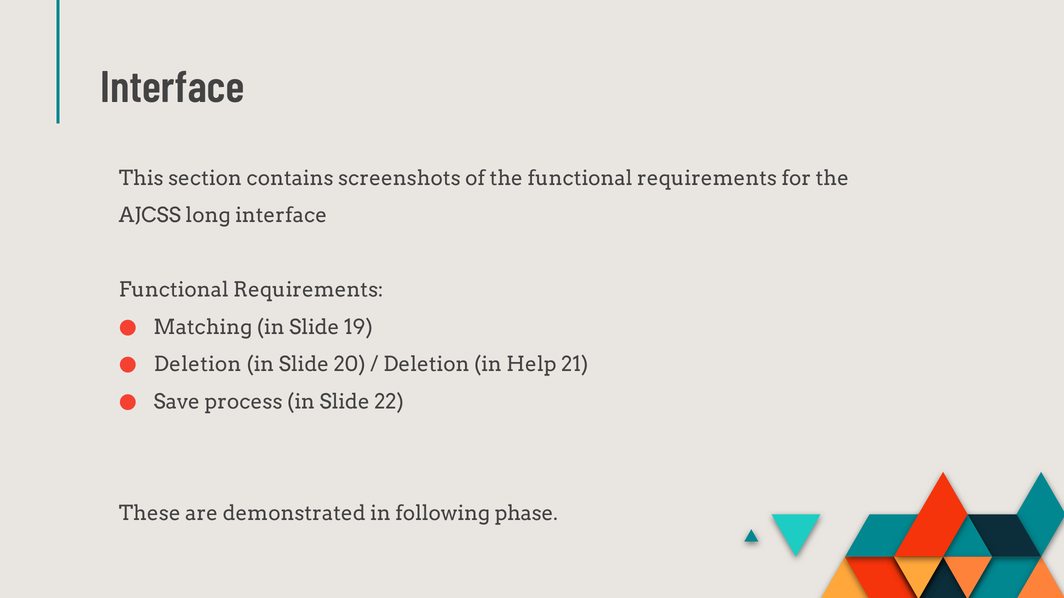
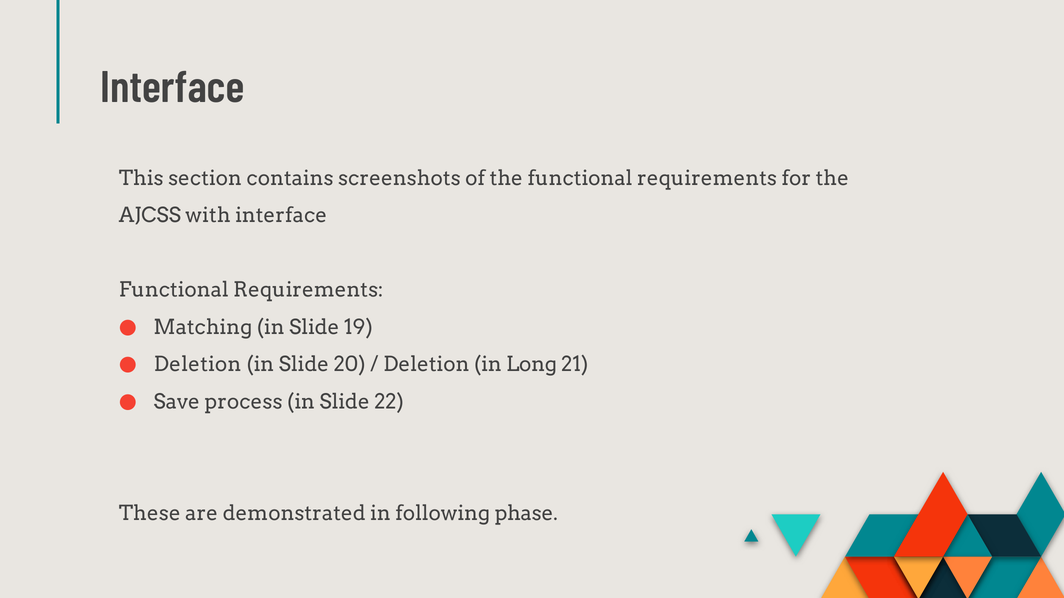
long: long -> with (208, 216)
Help: Help -> Long (532, 365)
